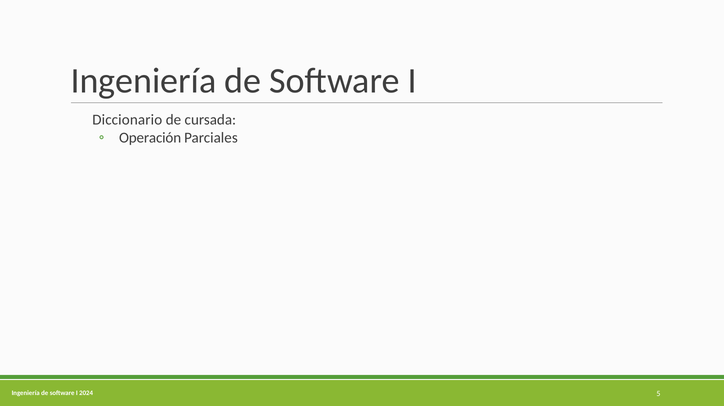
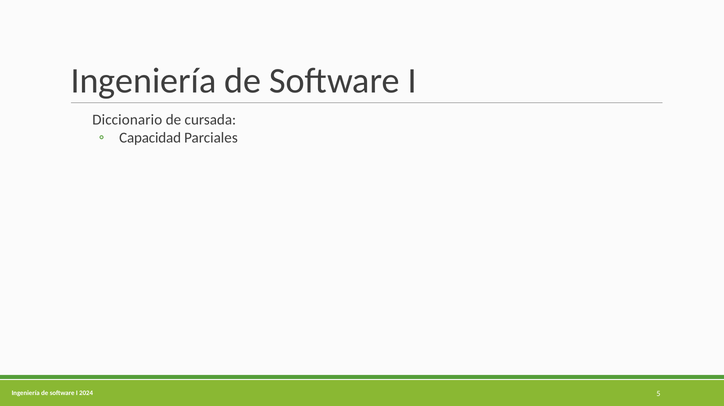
Operación: Operación -> Capacidad (150, 138)
